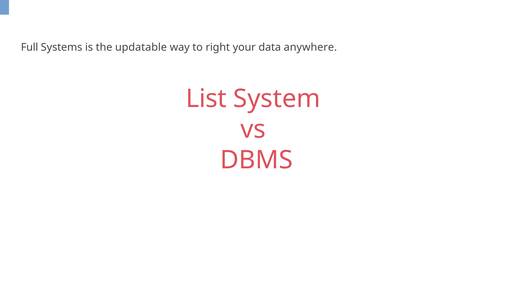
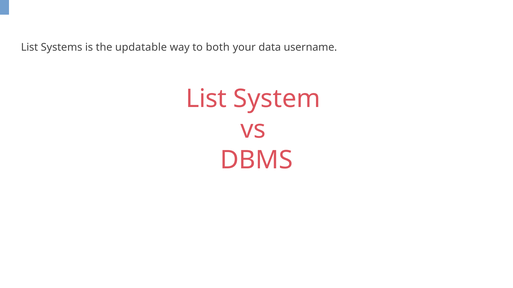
Full: Full -> List (30, 47)
right: right -> both (218, 47)
anywhere: anywhere -> username (310, 47)
